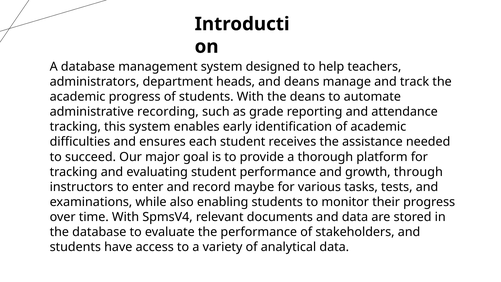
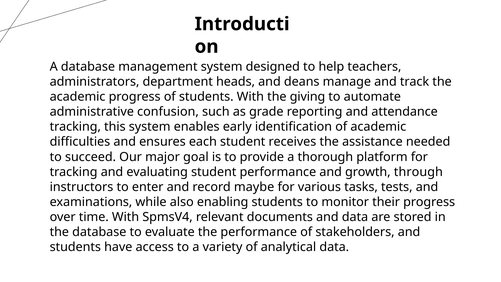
the deans: deans -> giving (308, 97)
recording: recording -> confusion (168, 112)
